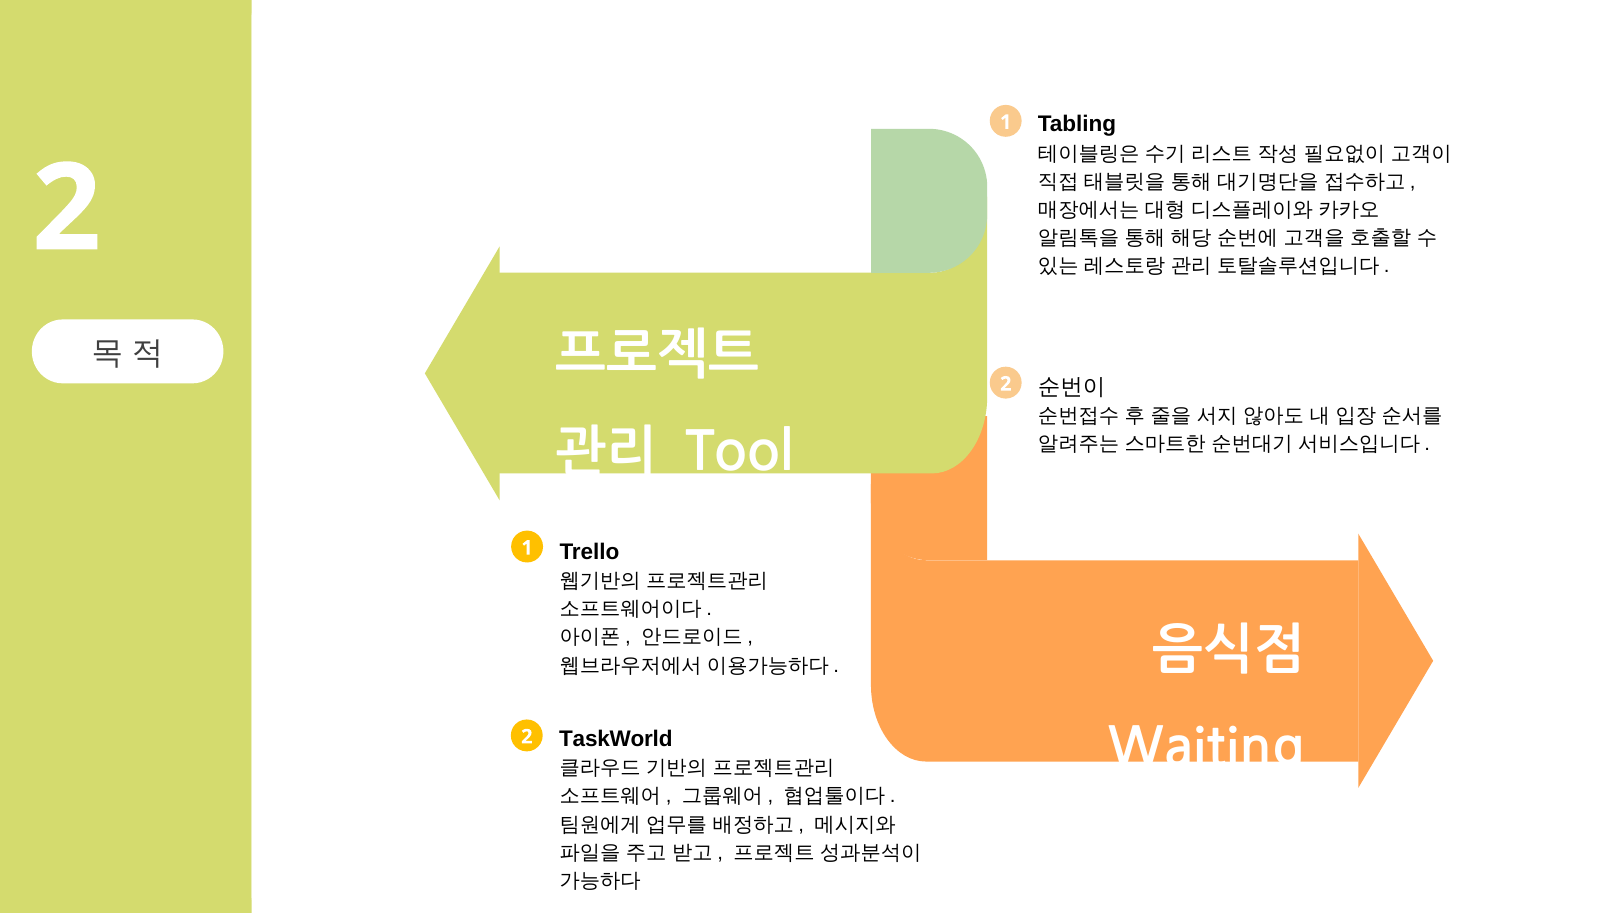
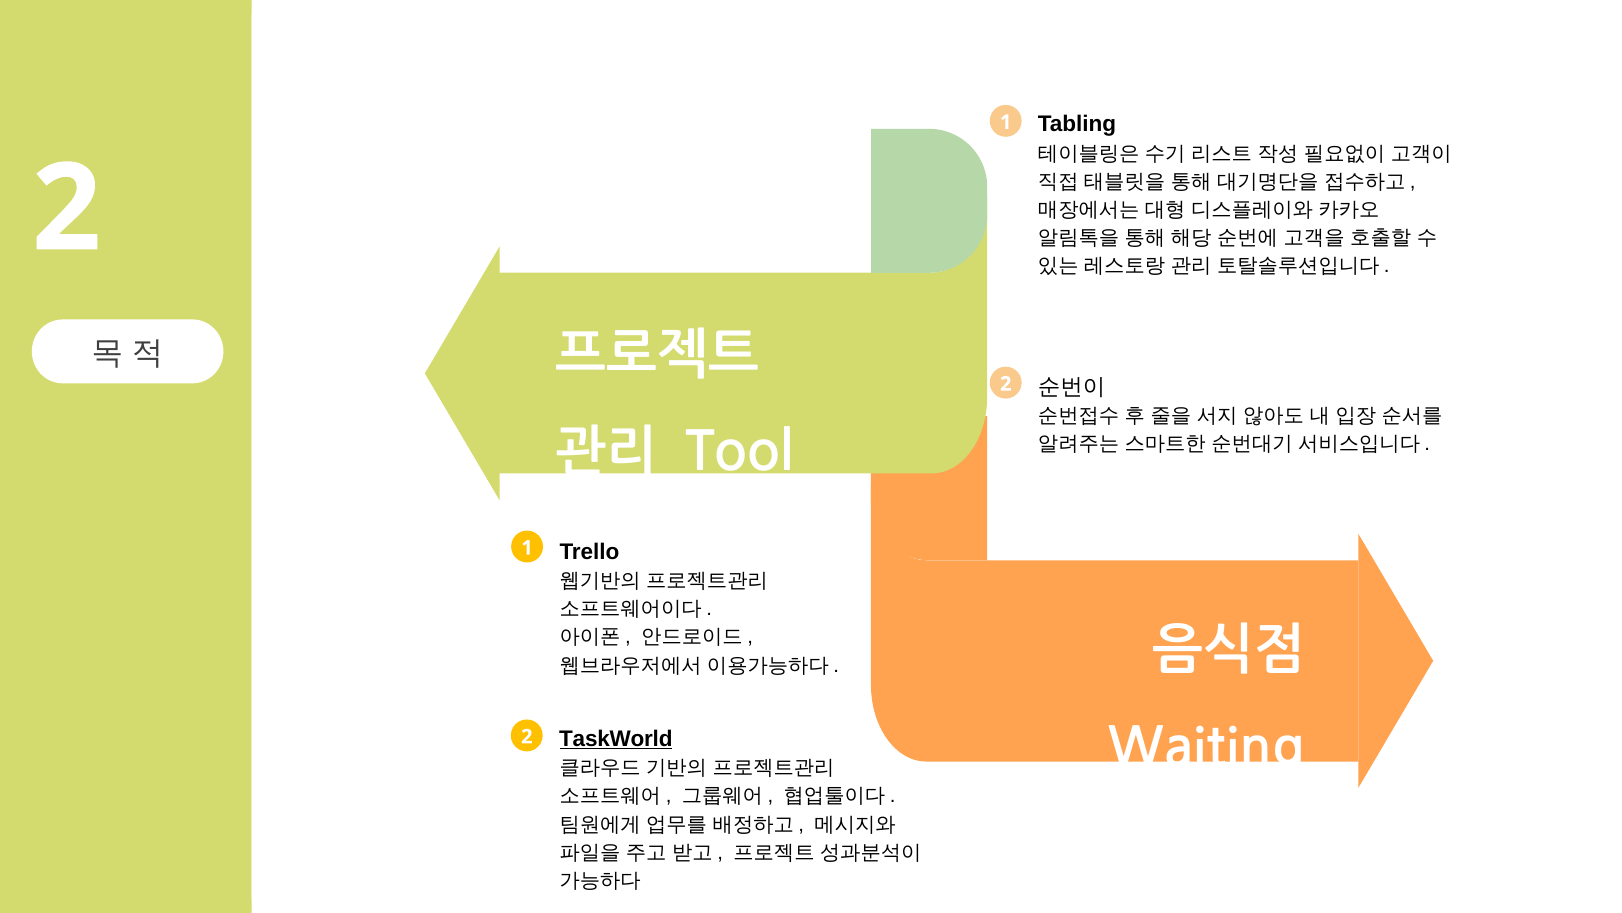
TaskWorld underline: none -> present (616, 738)
